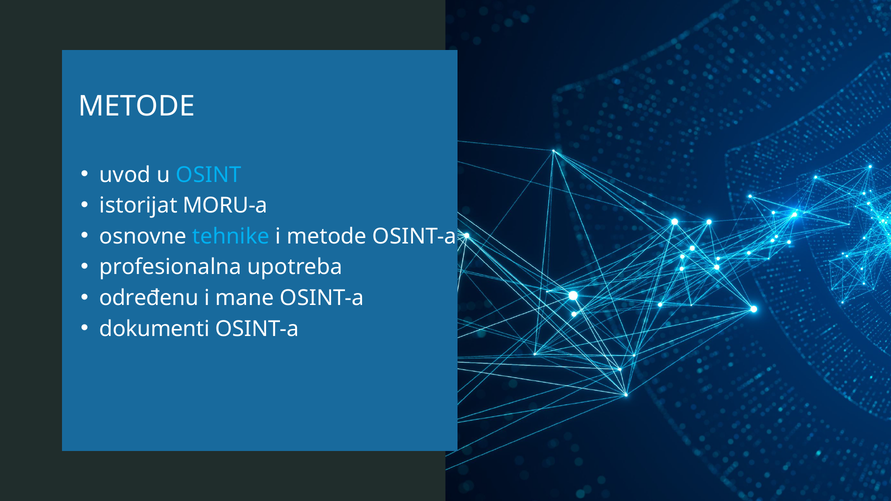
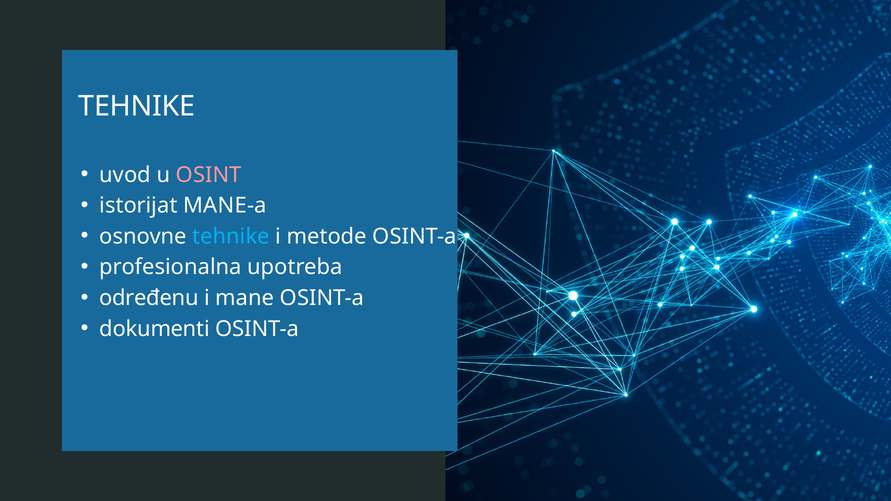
METODE: METODE -> TEHNIKE (137, 107)
OSINT colour: light blue -> pink (209, 175)
MORU-a: MORU-a -> MANE-a (225, 206)
